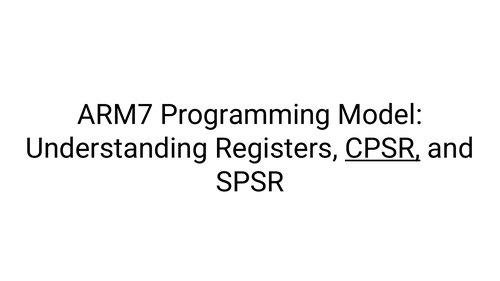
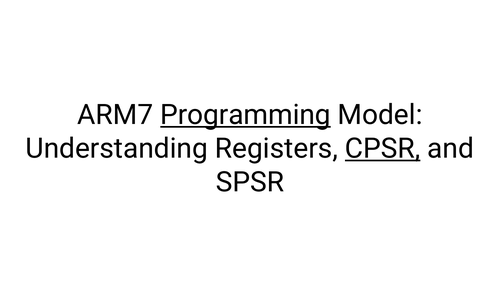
Programming underline: none -> present (245, 115)
